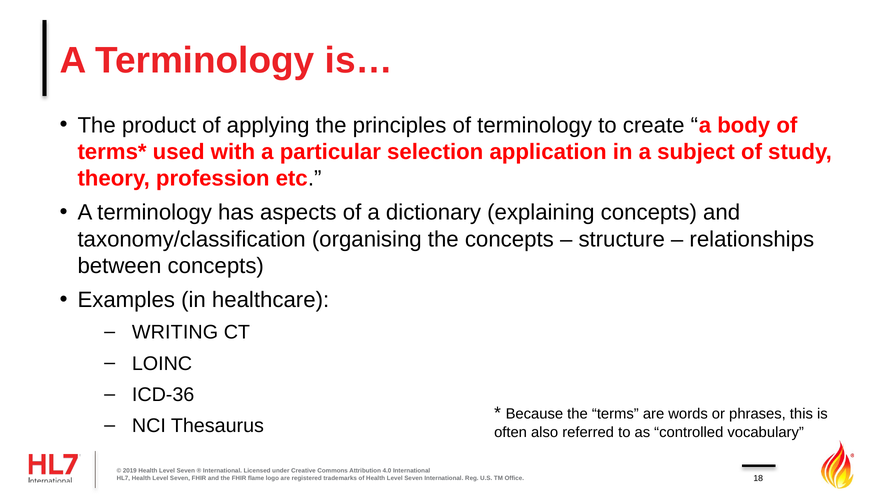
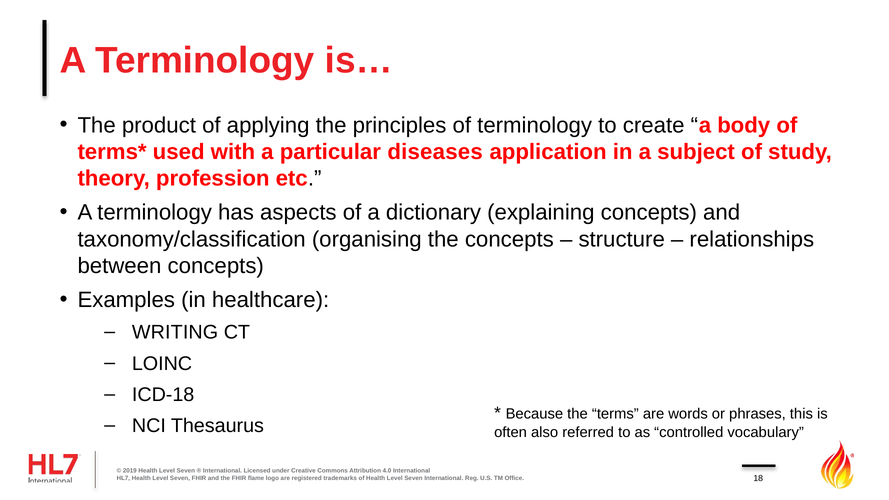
selection: selection -> diseases (435, 152)
ICD-36: ICD-36 -> ICD-18 (163, 395)
